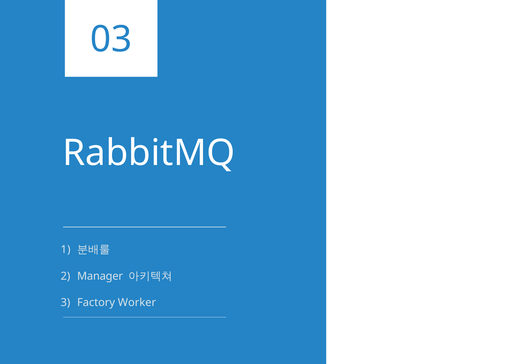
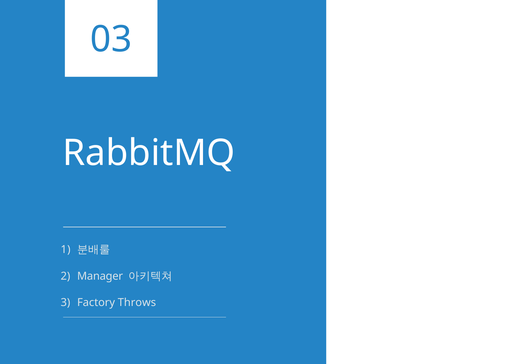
Worker: Worker -> Throws (137, 302)
